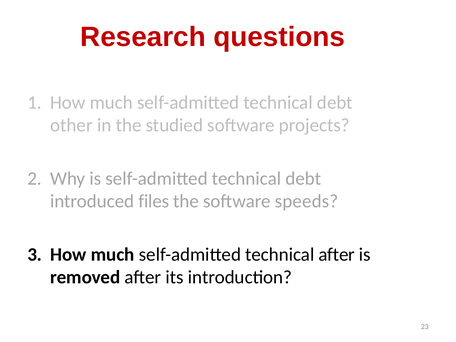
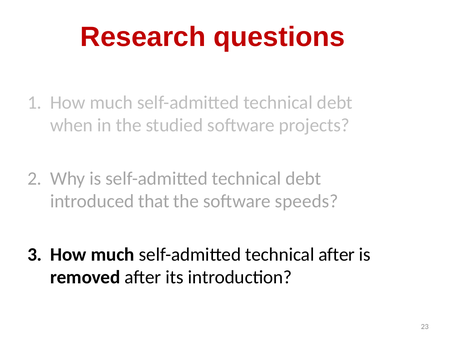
other: other -> when (72, 125)
files: files -> that (154, 201)
